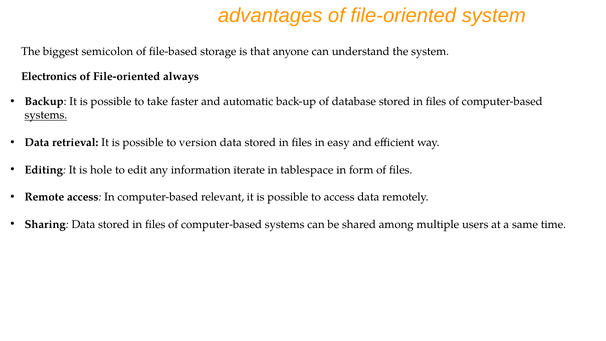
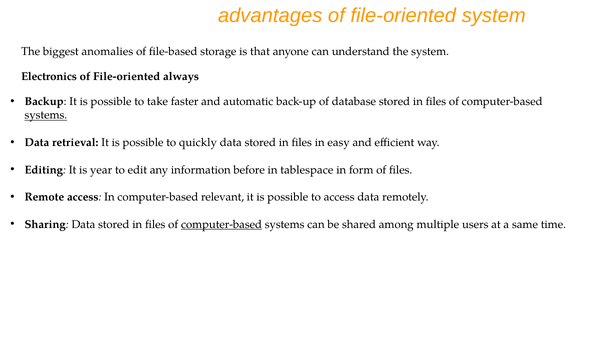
semicolon: semicolon -> anomalies (107, 51)
version: version -> quickly (198, 142)
hole: hole -> year (101, 170)
iterate: iterate -> before (249, 170)
computer-based underline: none -> present (222, 224)
